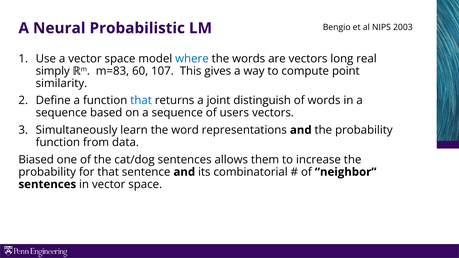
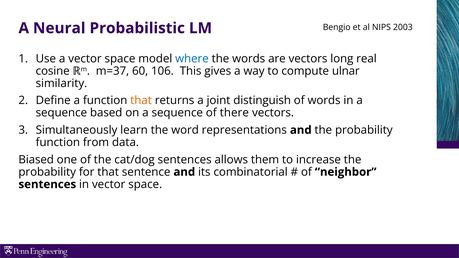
simply: simply -> cosine (53, 71)
m=83: m=83 -> m=37 (112, 71)
107: 107 -> 106 (162, 71)
point: point -> ulnar (346, 71)
that colour: blue -> orange (141, 101)
users: users -> there (234, 113)
